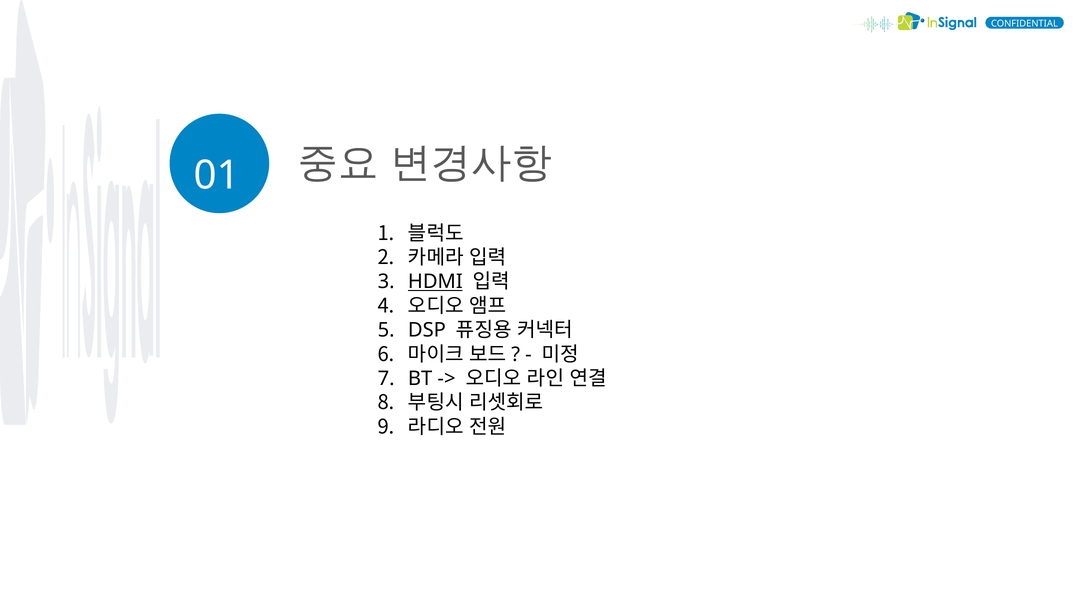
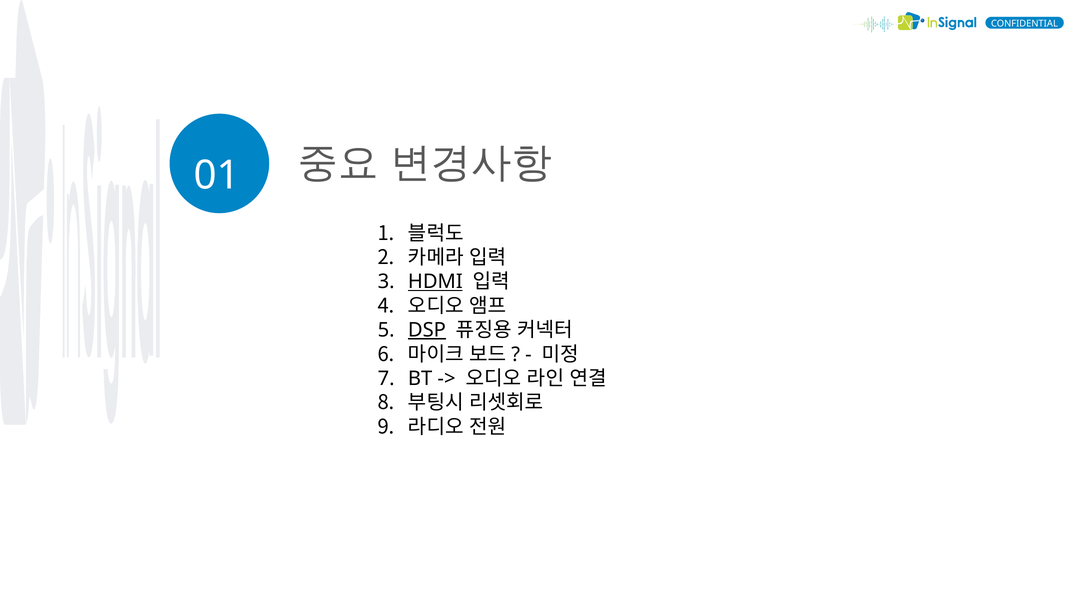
DSP underline: none -> present (427, 330)
